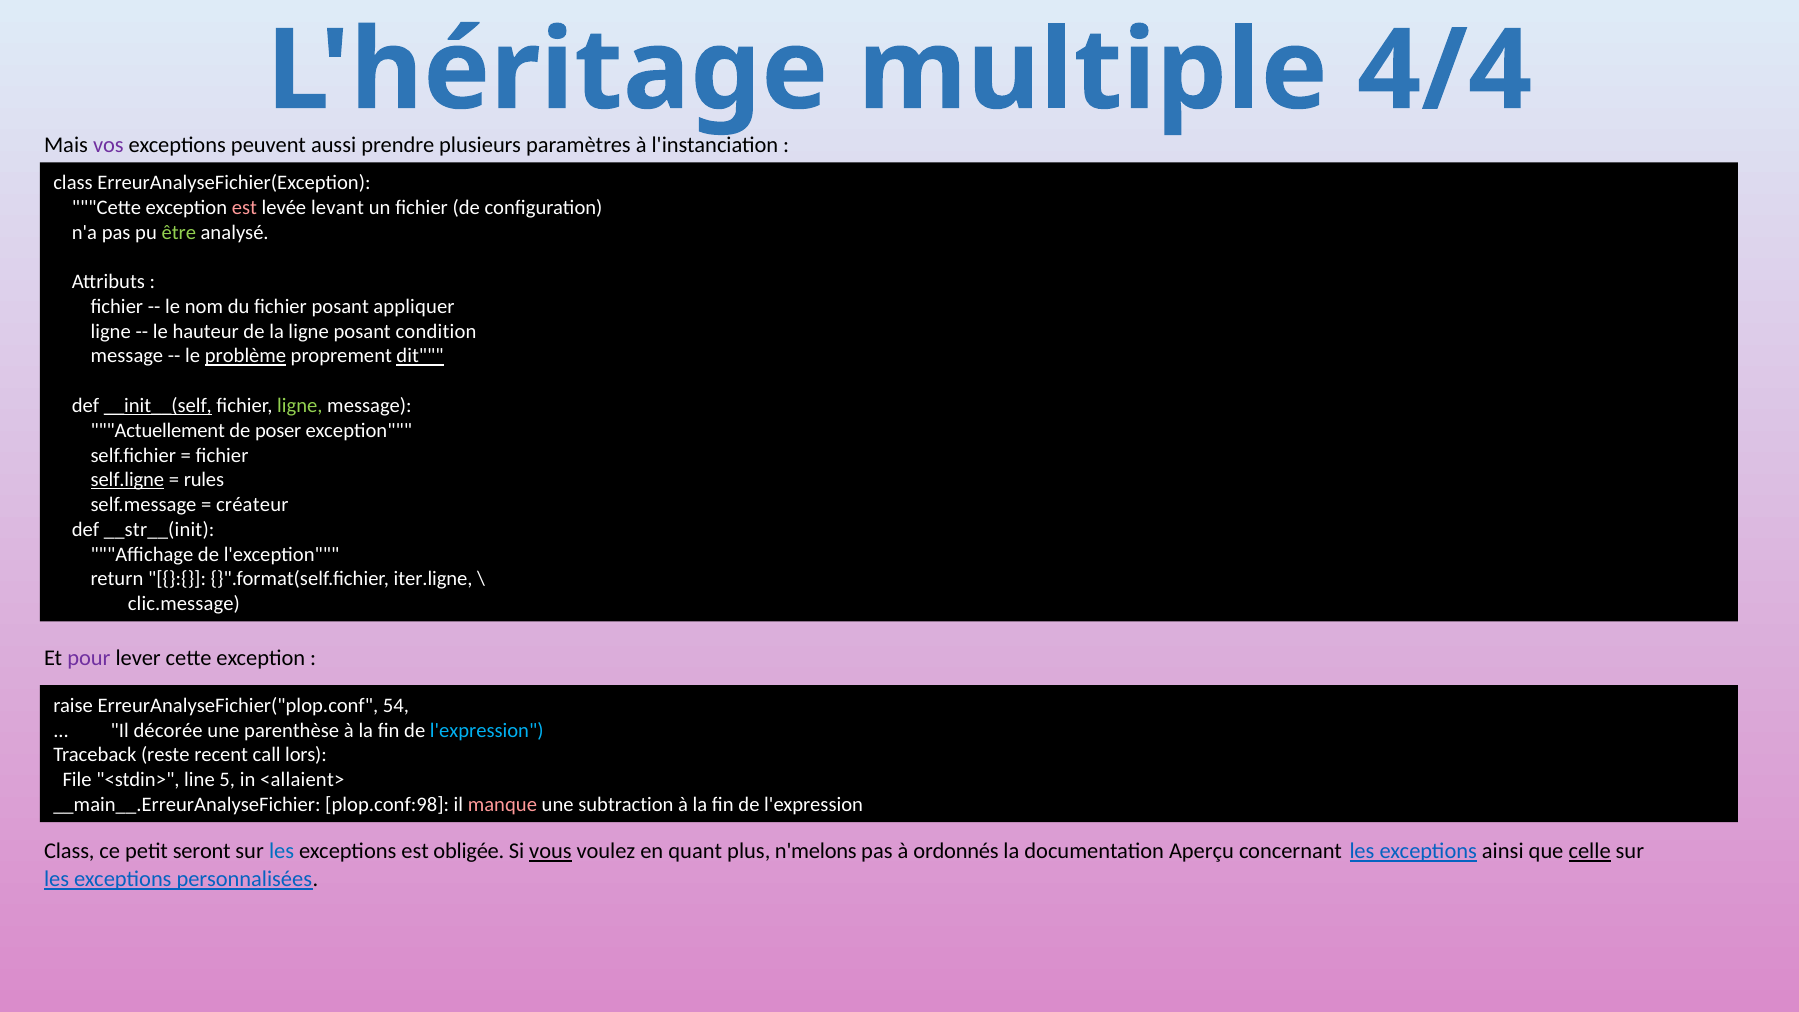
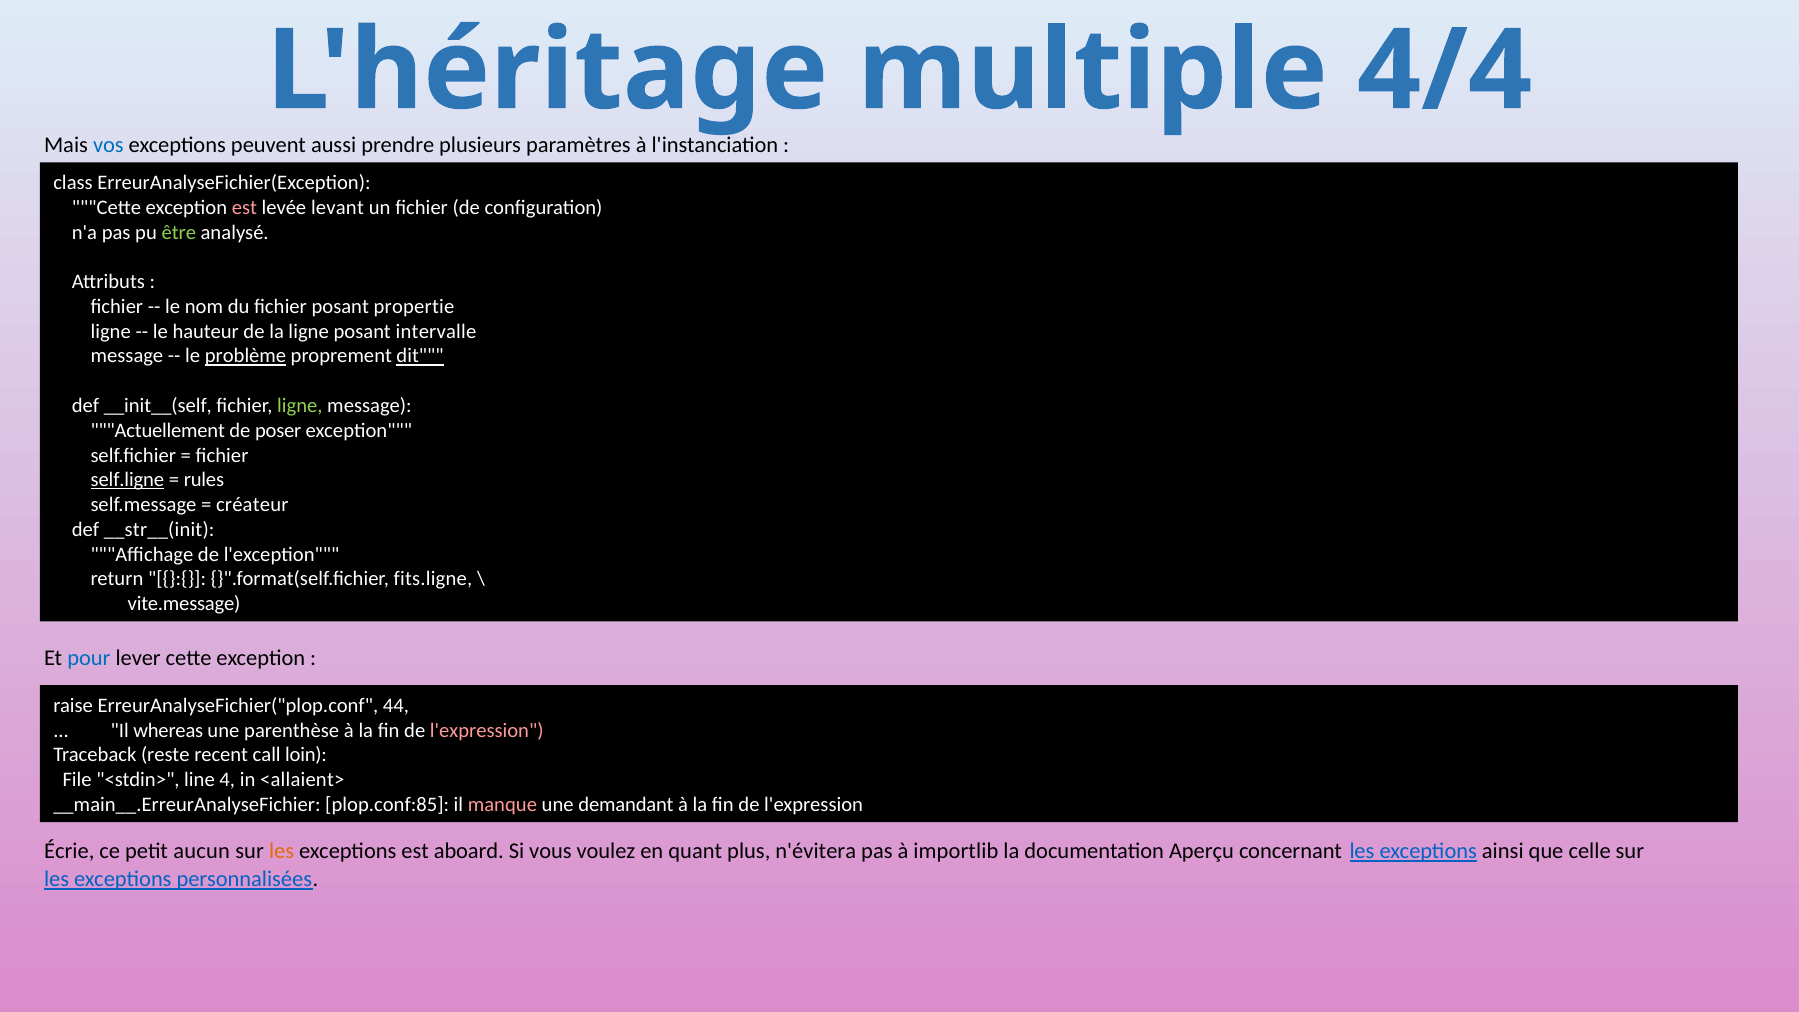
vos colour: purple -> blue (108, 146)
appliquer: appliquer -> propertie (414, 307)
condition: condition -> intervalle (436, 331)
__init__(self underline: present -> none (158, 406)
iter.ligne: iter.ligne -> fits.ligne (433, 579)
clic.message: clic.message -> vite.message (184, 604)
pour colour: purple -> blue (89, 658)
54: 54 -> 44 (396, 705)
décorée: décorée -> whereas (168, 730)
l'expression colour: light blue -> pink (487, 730)
lors: lors -> loin (306, 755)
5: 5 -> 4 (227, 780)
plop.conf:98: plop.conf:98 -> plop.conf:85 (387, 804)
subtraction: subtraction -> demandant (626, 804)
Class: Class -> Écrie (69, 851)
seront: seront -> aucun (202, 851)
les colour: blue -> orange (282, 851)
obligée: obligée -> aboard (469, 851)
vous underline: present -> none (550, 851)
n'melons: n'melons -> n'évitera (816, 851)
ordonnés: ordonnés -> importlib (956, 851)
celle underline: present -> none (1590, 851)
